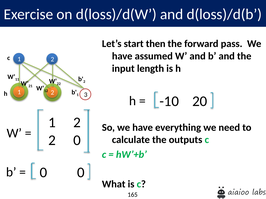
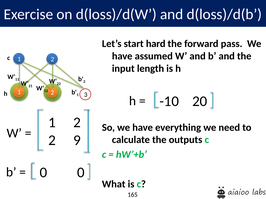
then: then -> hard (156, 44)
2 0: 0 -> 9 (77, 141)
